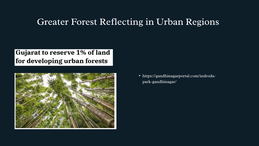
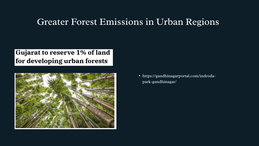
Reflecting: Reflecting -> Emissions (121, 22)
